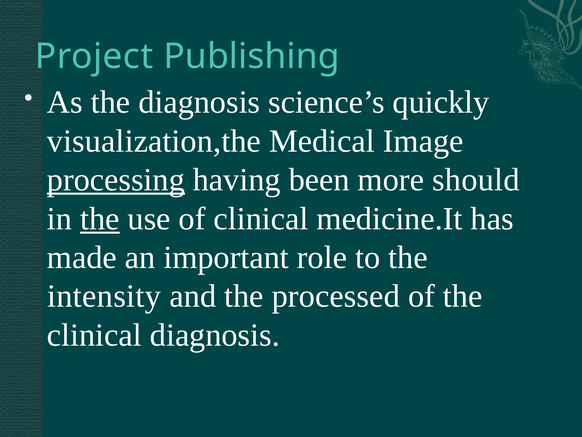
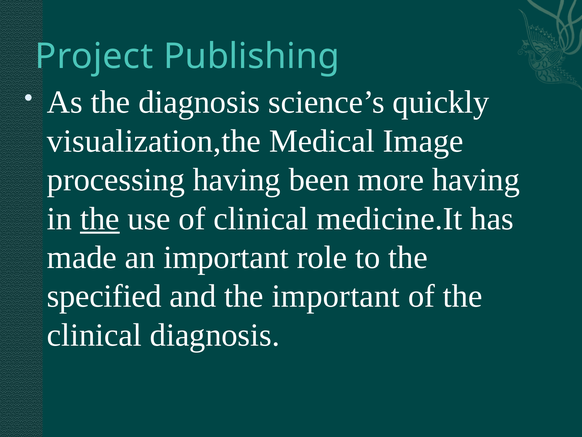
processing underline: present -> none (116, 180)
more should: should -> having (476, 180)
intensity: intensity -> specified (104, 296)
the processed: processed -> important (336, 296)
